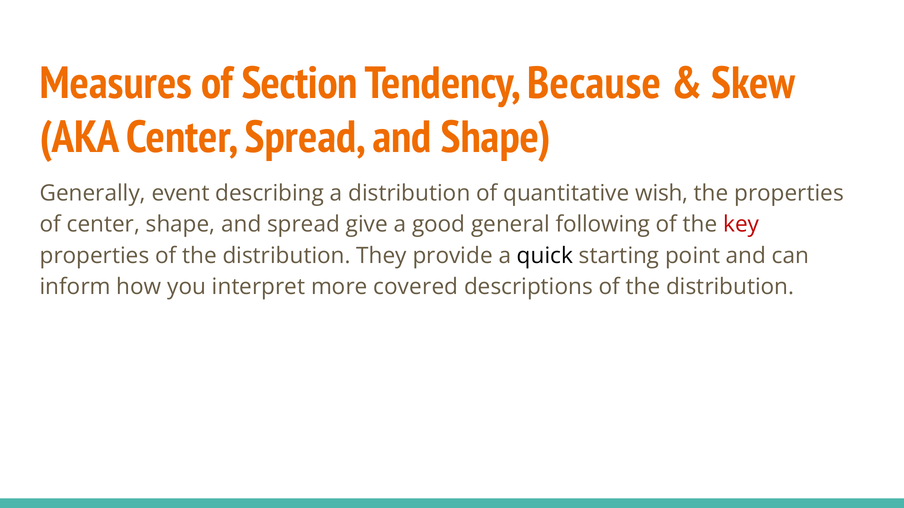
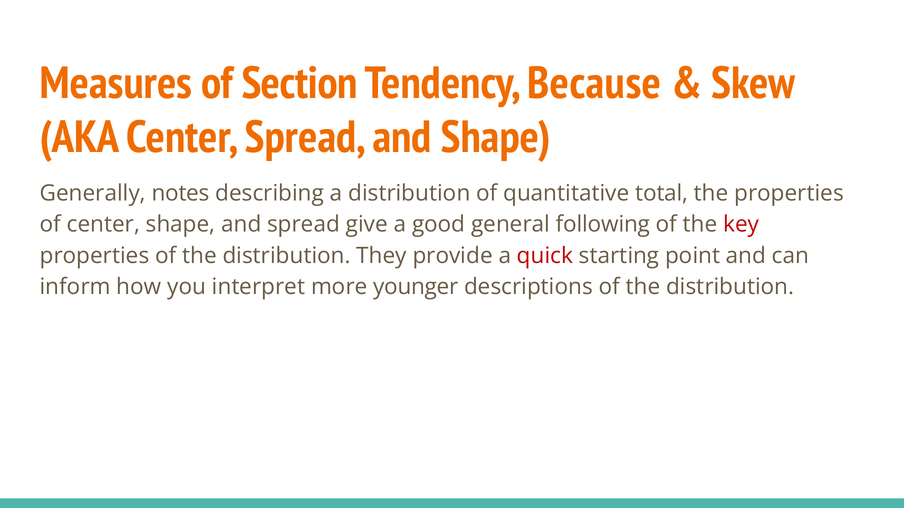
event: event -> notes (181, 194)
wish: wish -> total (662, 194)
quick colour: black -> red (545, 256)
covered: covered -> younger (416, 287)
